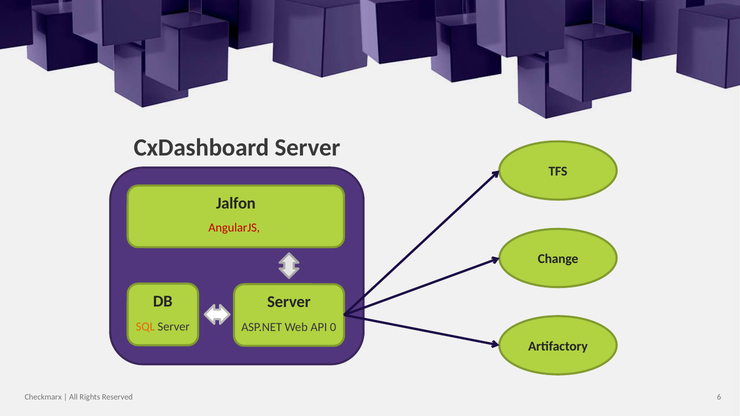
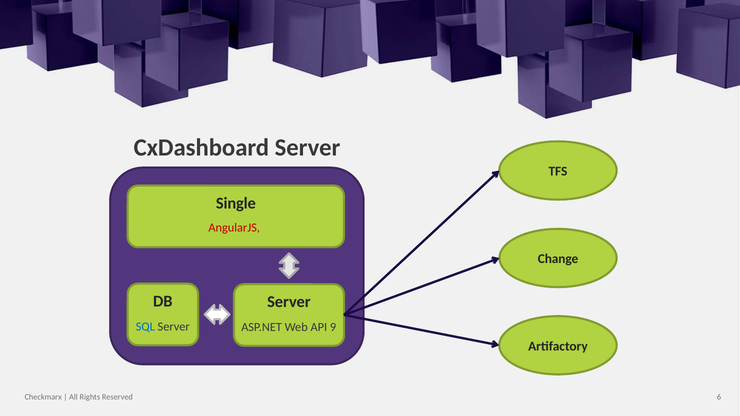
Jalfon: Jalfon -> Single (236, 203)
SQL colour: orange -> blue (145, 327)
0: 0 -> 9 (333, 327)
